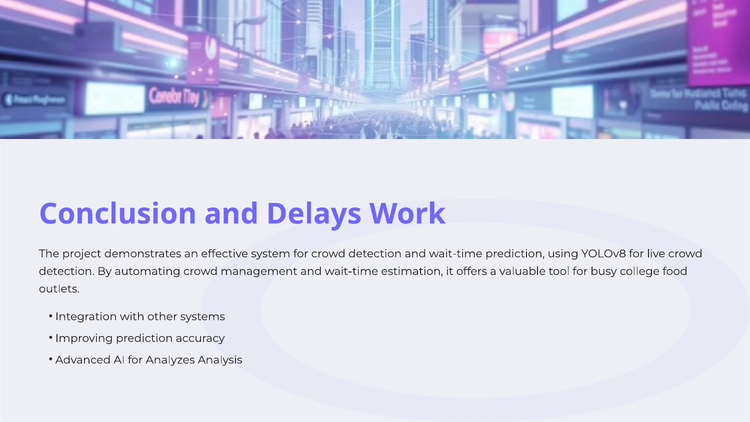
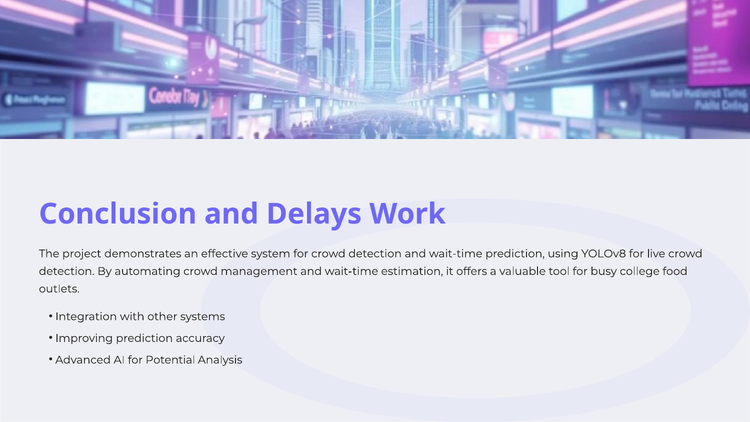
Analyzes: Analyzes -> Potential (170, 360)
